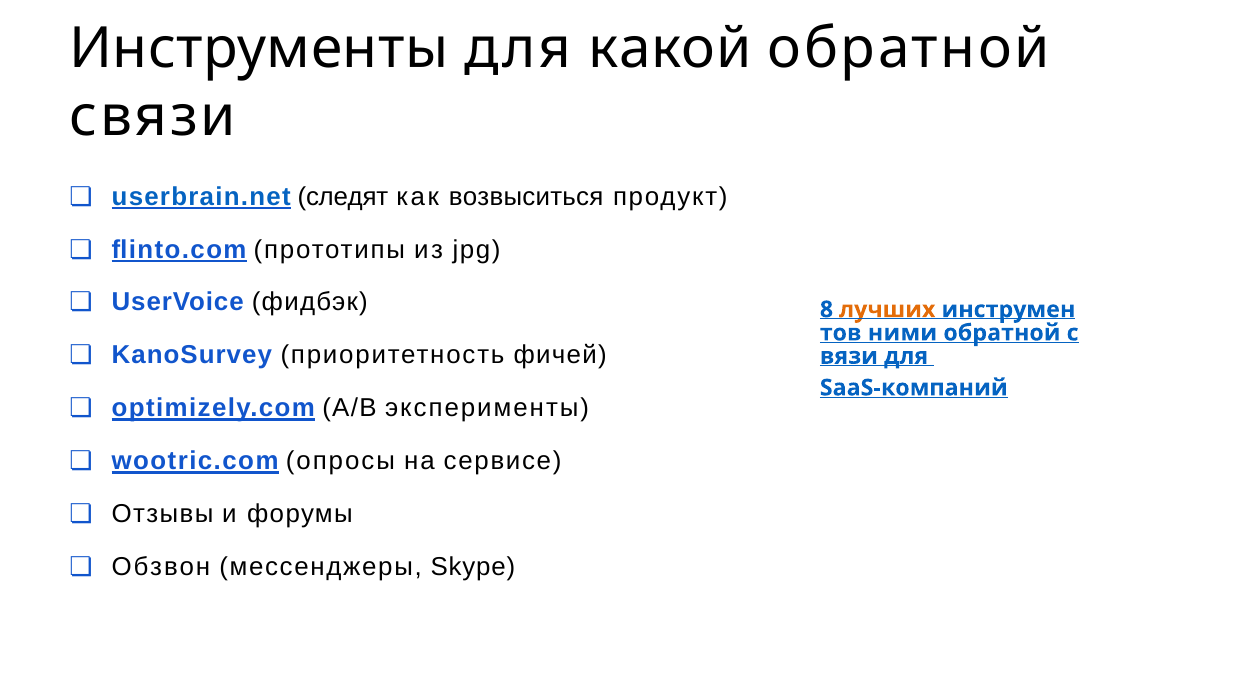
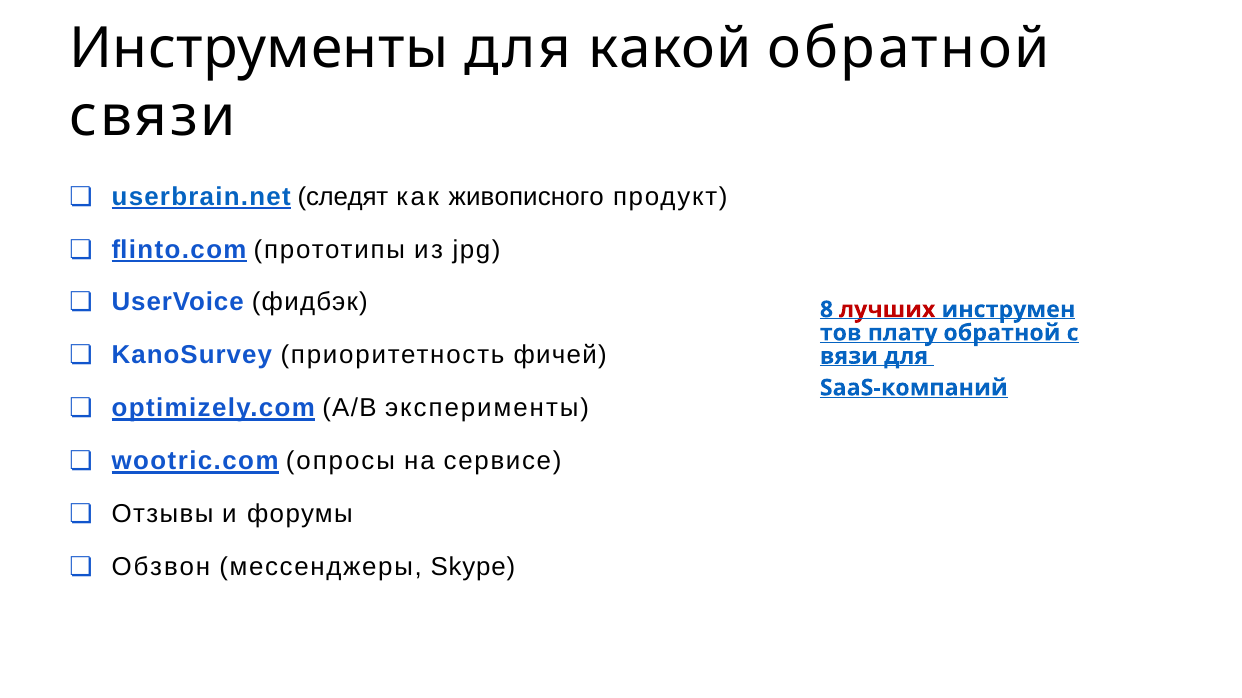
возвыситься: возвыситься -> живописного (526, 197)
лучших colour: orange -> red (887, 310)
ними: ними -> плату (903, 333)
